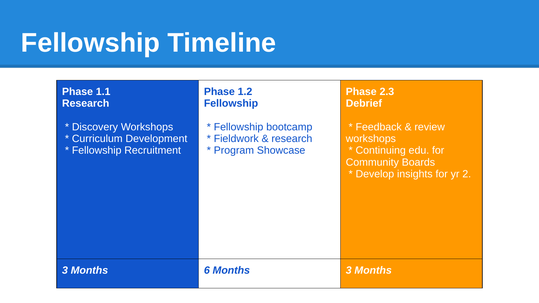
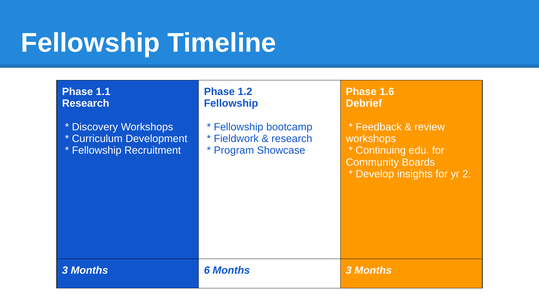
2.3: 2.3 -> 1.6 (387, 92)
